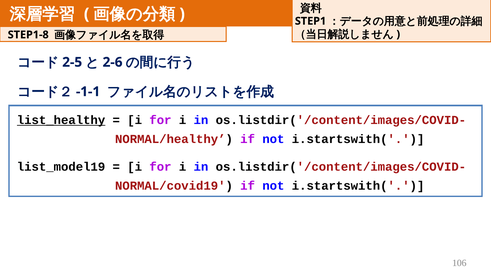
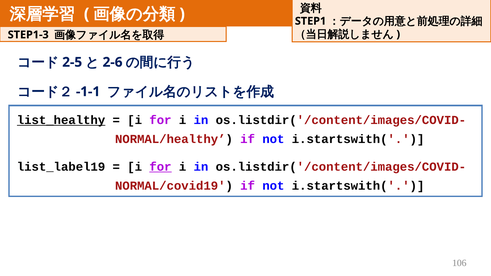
STEP1-8: STEP1-8 -> STEP1-3 (28, 35)
list_model19: list_model19 -> list_label19 (61, 167)
for underline: none -> present (160, 167)
